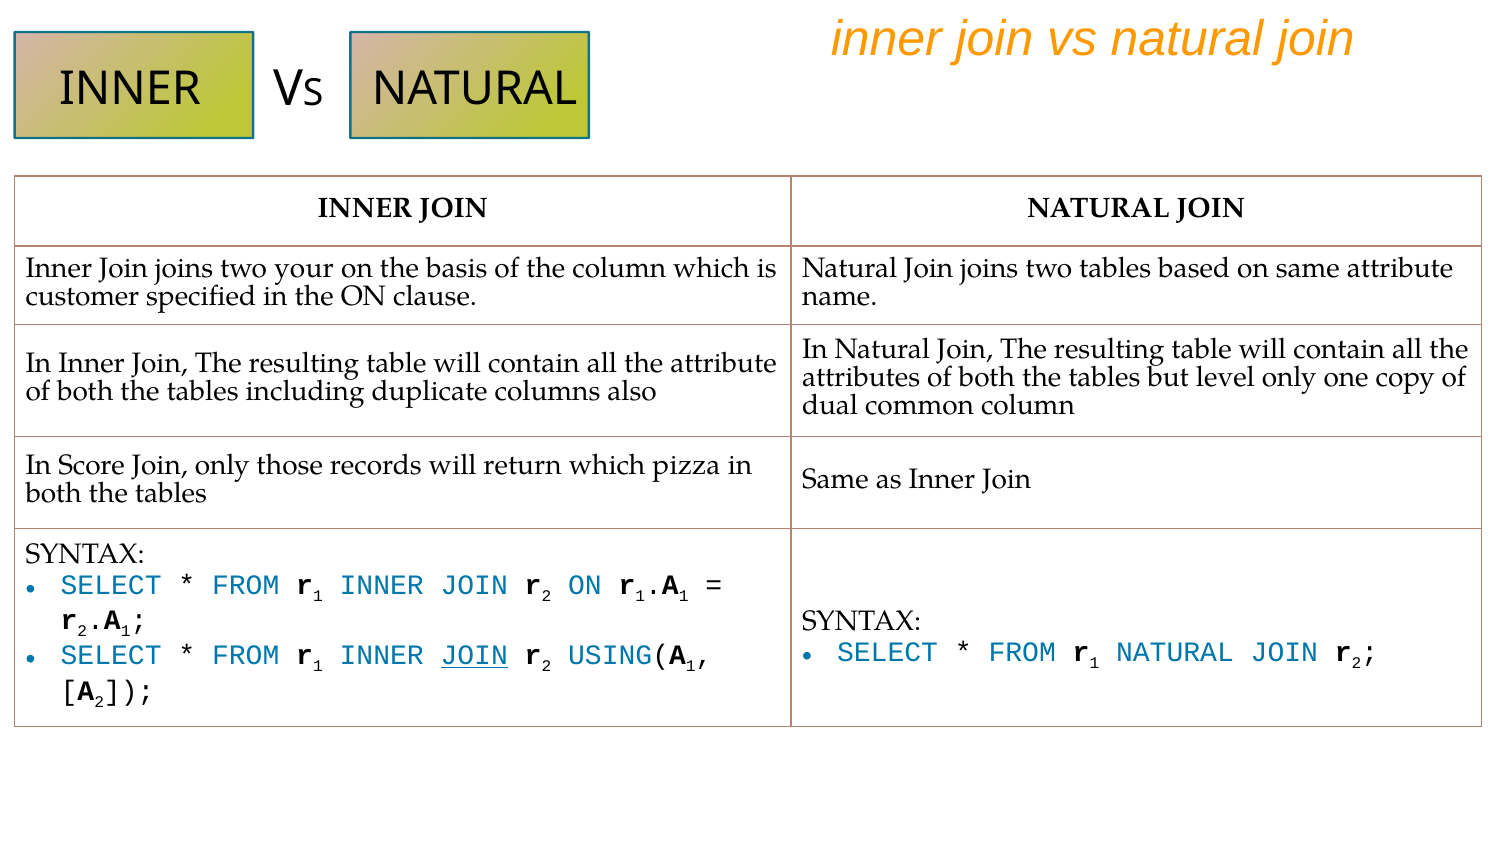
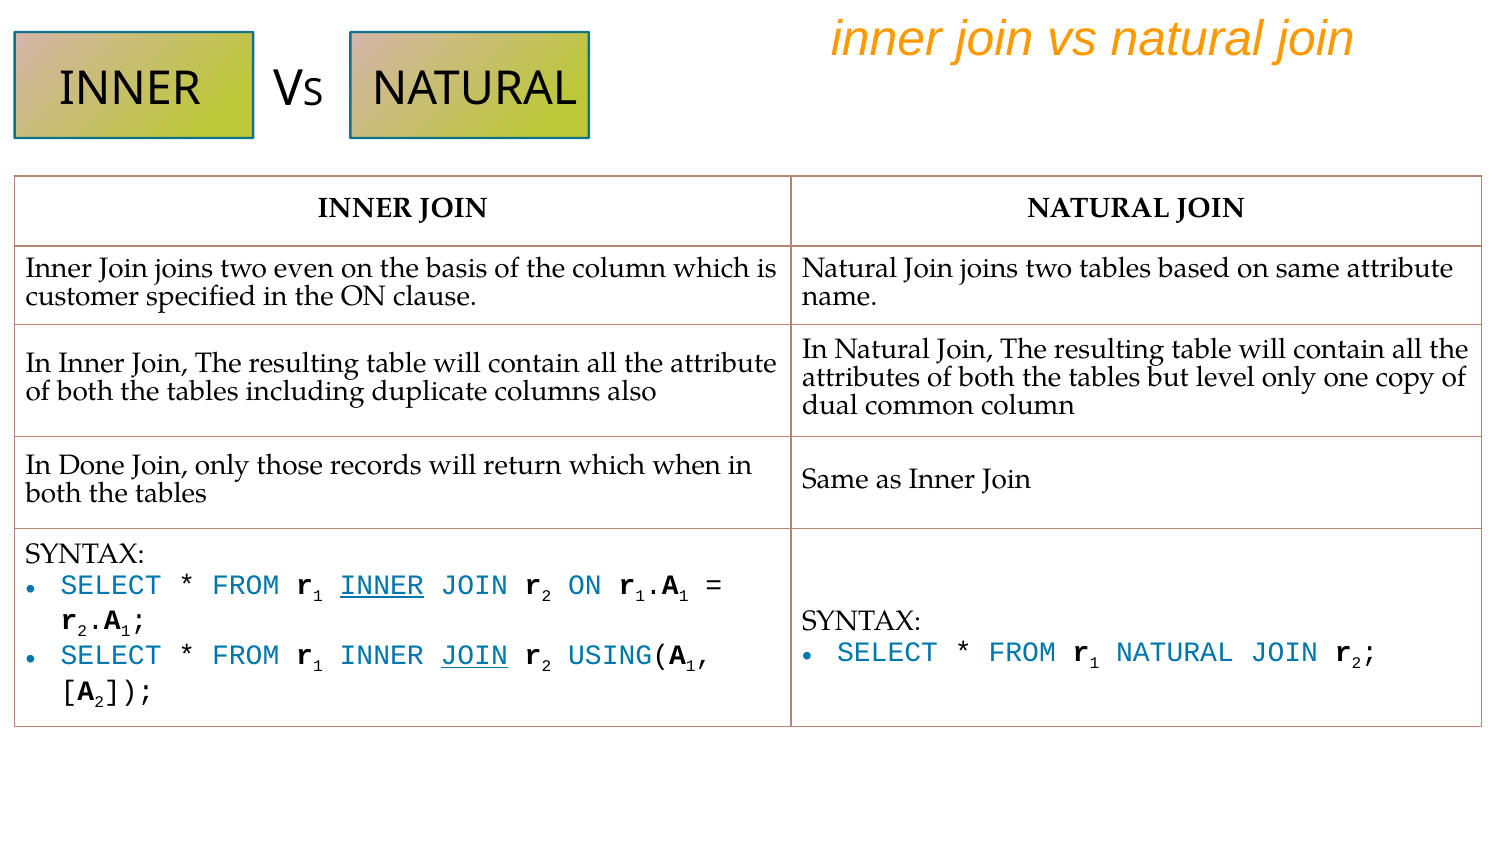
your: your -> even (304, 268)
Score: Score -> Done (92, 465)
pizza: pizza -> when (687, 465)
INNER underline: none -> present (382, 585)
